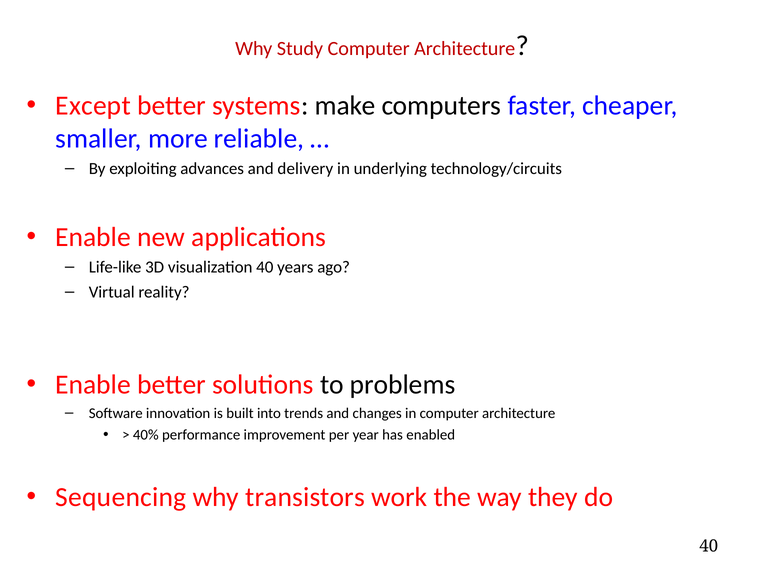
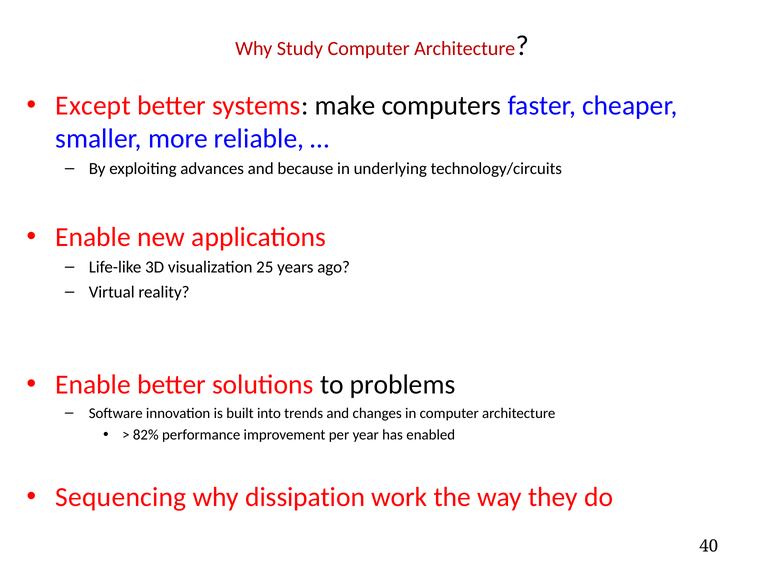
delivery: delivery -> because (305, 169)
visualization 40: 40 -> 25 (265, 267)
40%: 40% -> 82% (146, 435)
transistors: transistors -> dissipation (305, 497)
